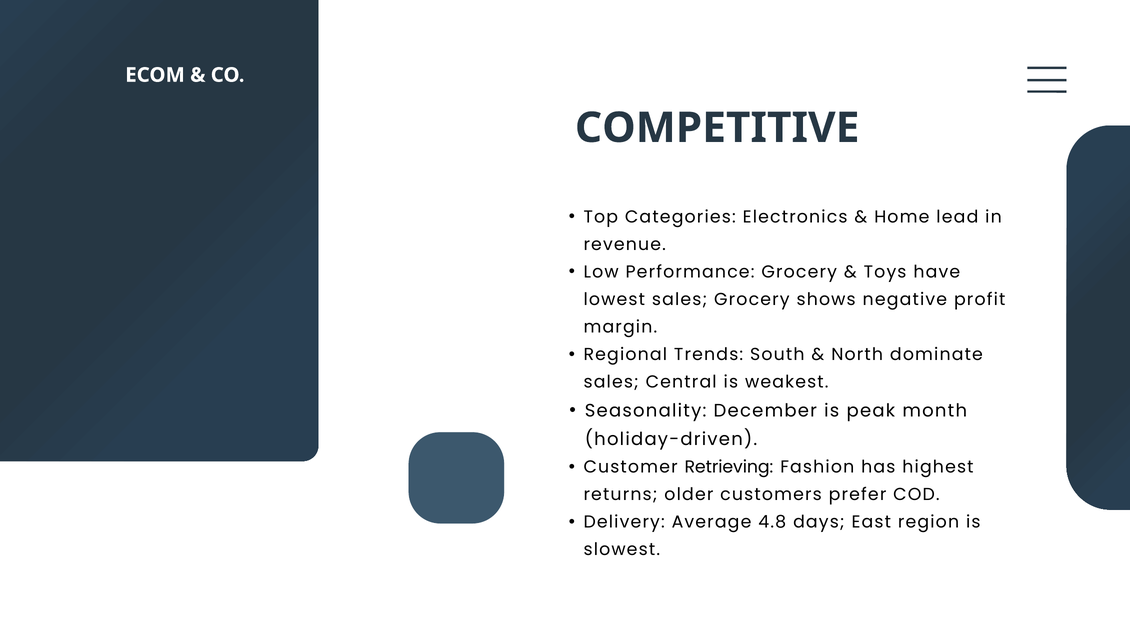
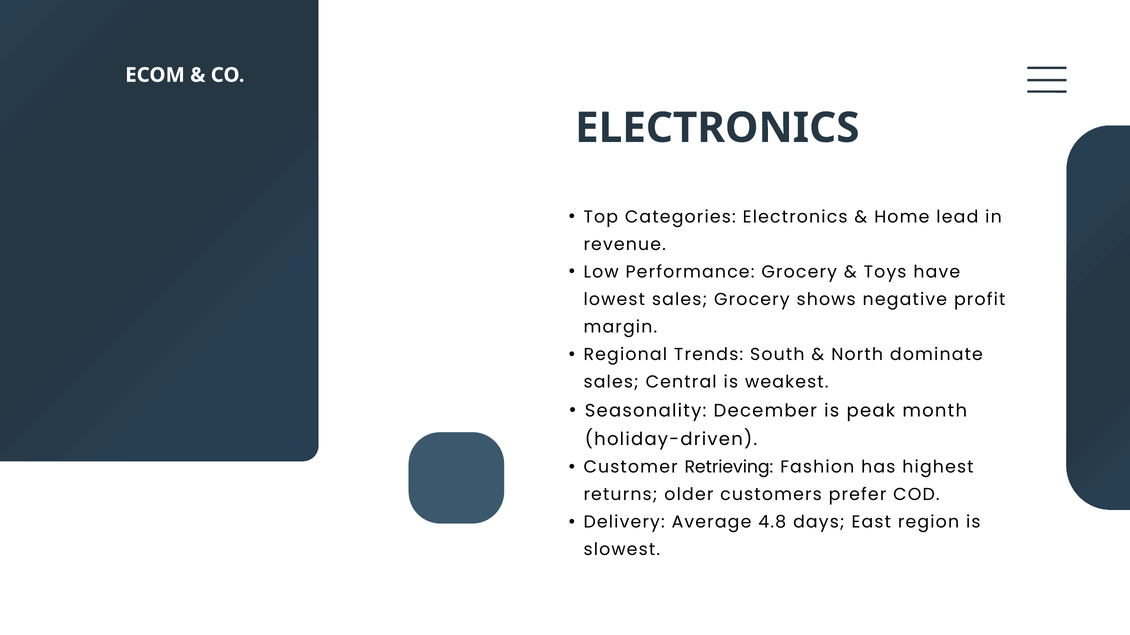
COMPETITIVE: COMPETITIVE -> ELECTRONICS (717, 128)
